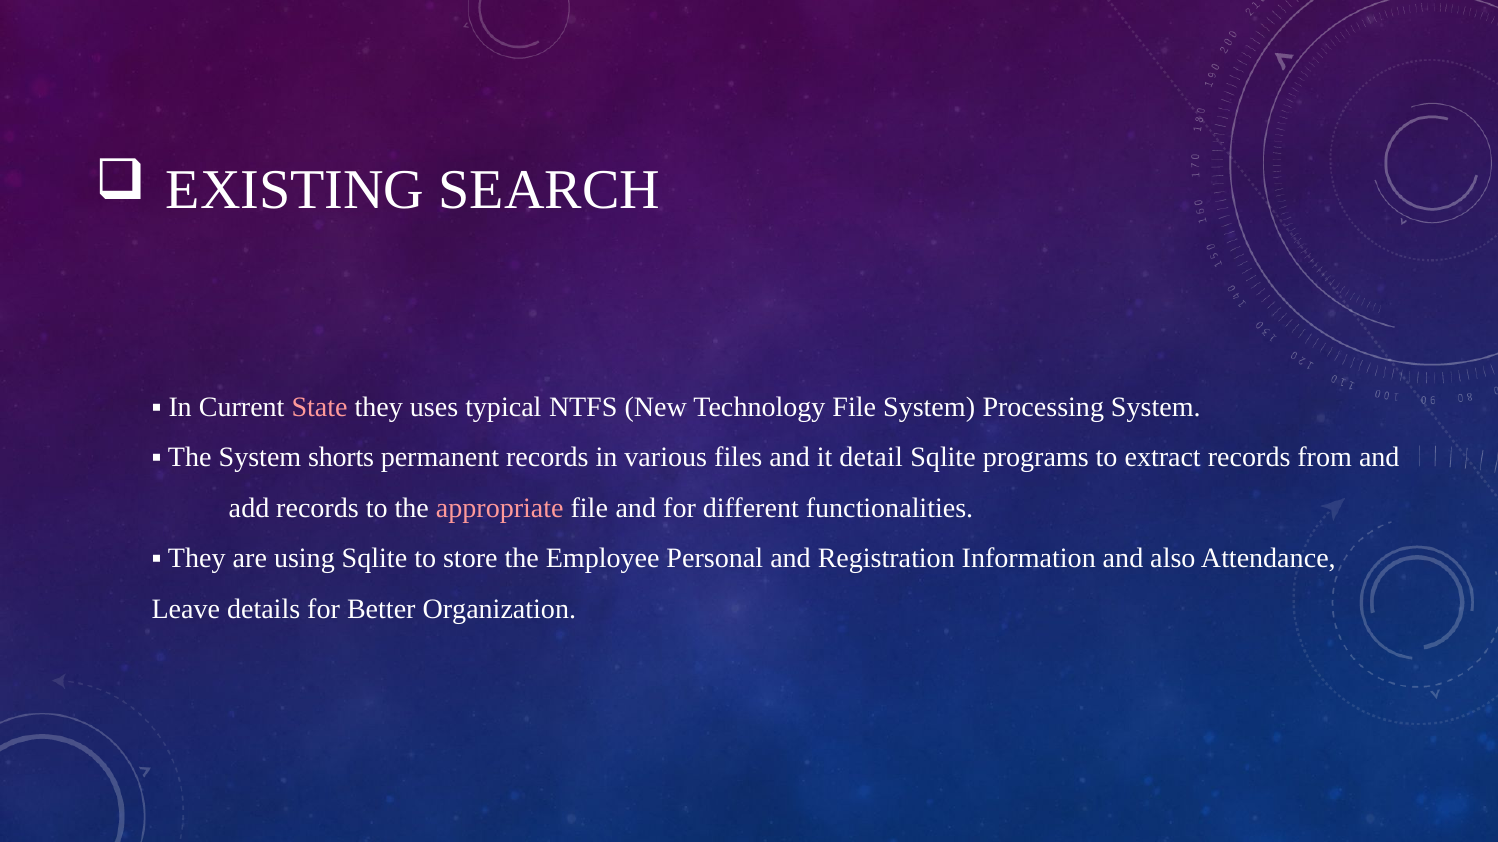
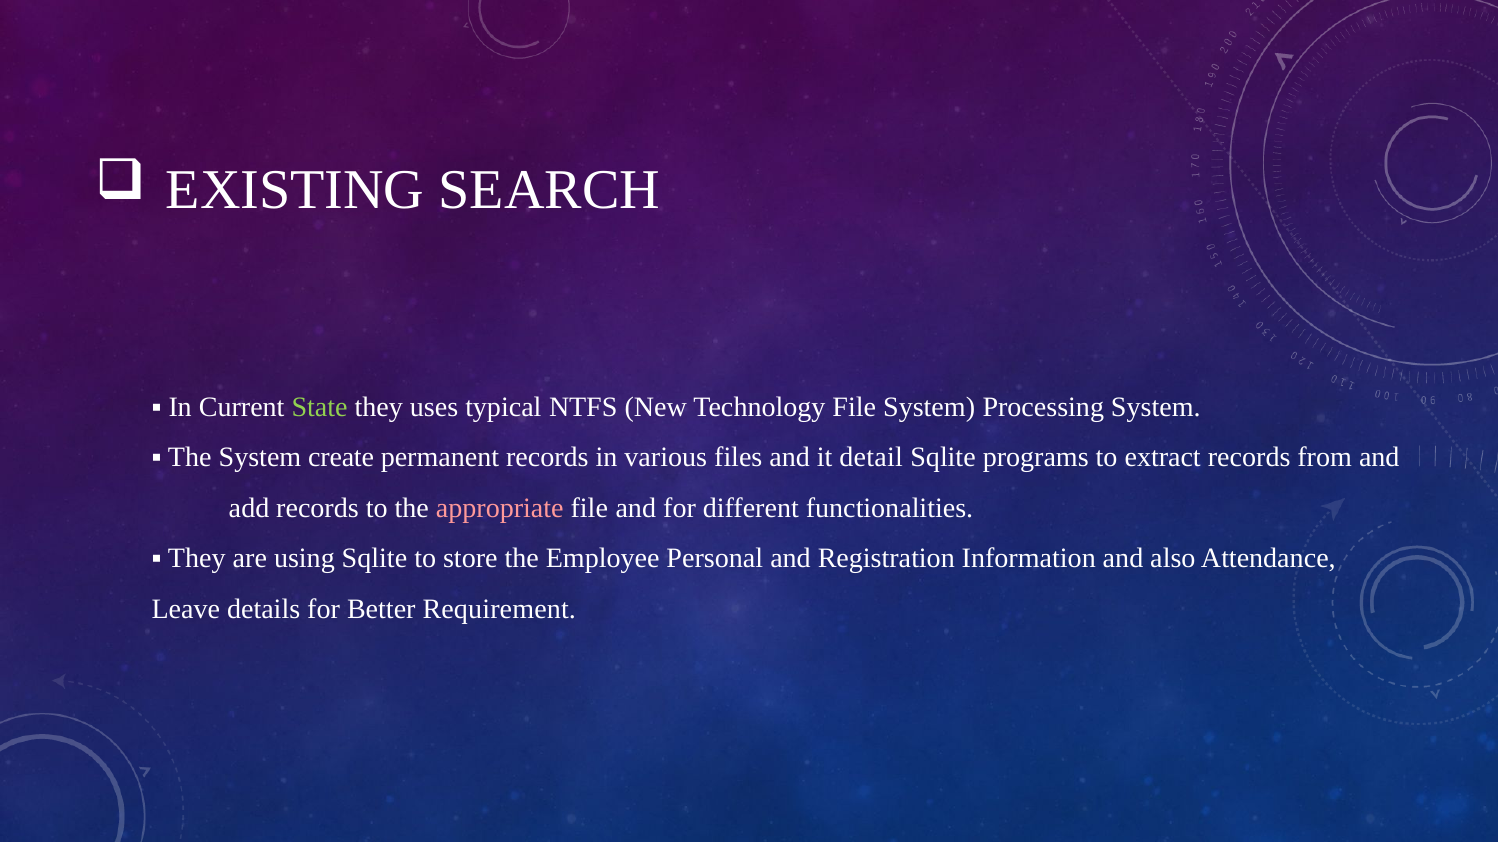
State colour: pink -> light green (320, 407)
shorts: shorts -> create (341, 458)
Organization: Organization -> Requirement (499, 609)
